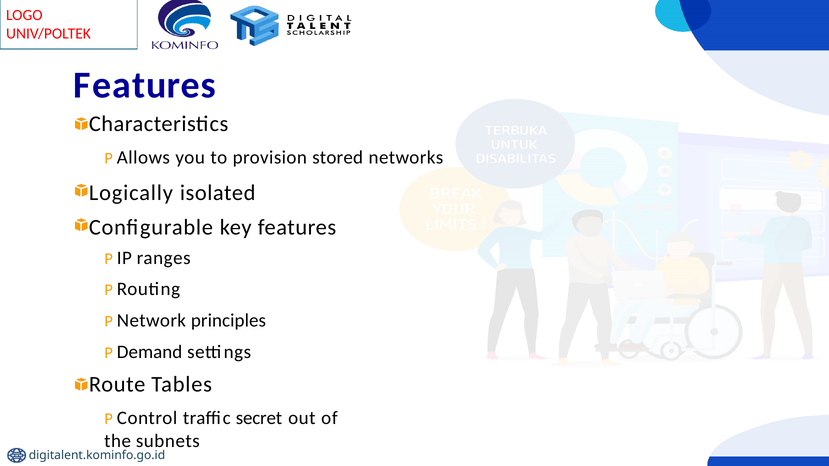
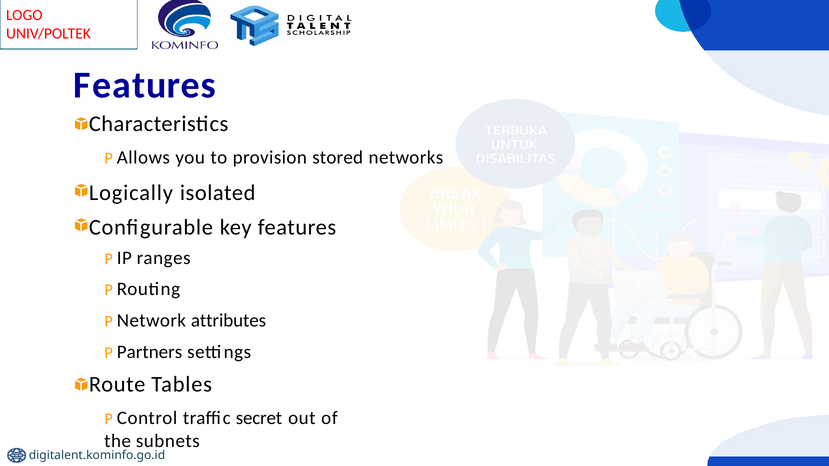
principles: principles -> attributes (229, 321)
Demand: Demand -> Partners (150, 352)
